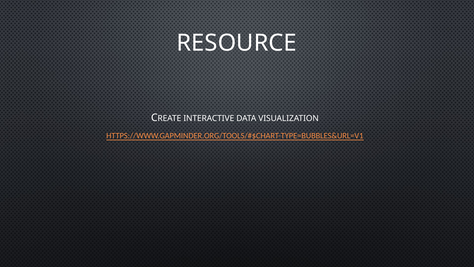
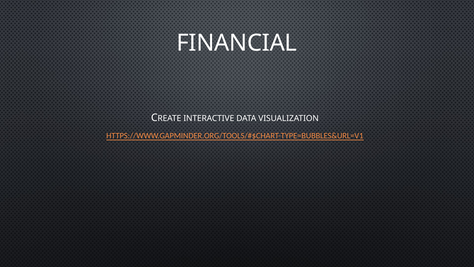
RESOURCE: RESOURCE -> FINANCIAL (237, 43)
